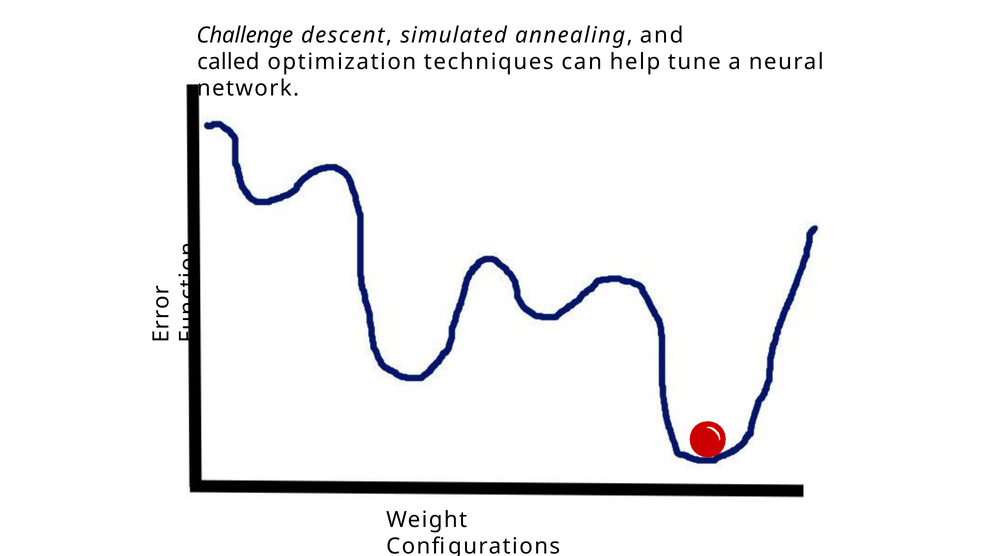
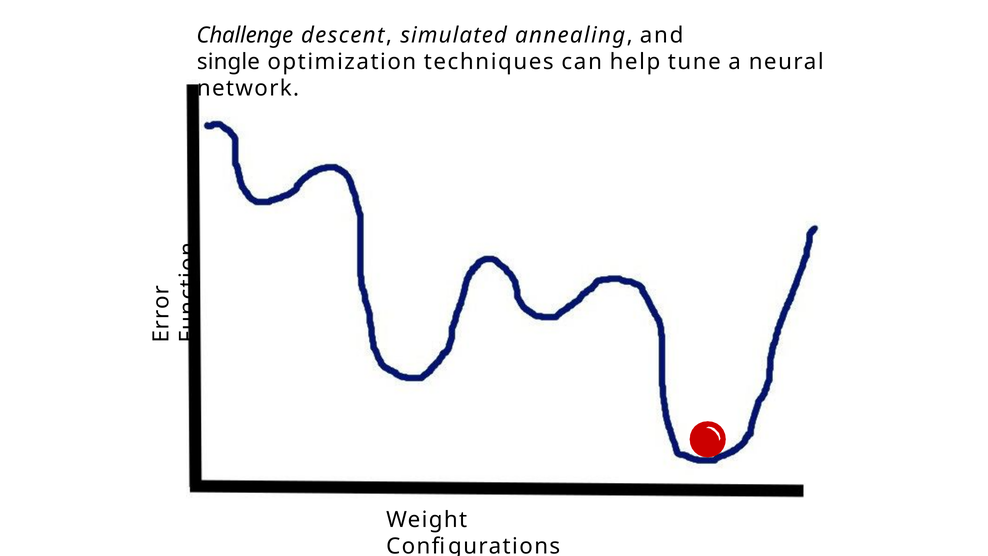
called: called -> single (228, 62)
